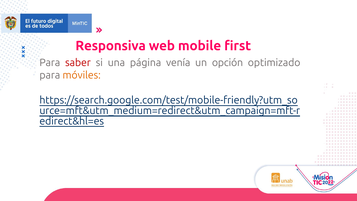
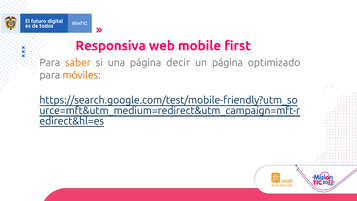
saber colour: red -> orange (78, 63)
venía: venía -> decir (178, 63)
un opción: opción -> página (227, 63)
